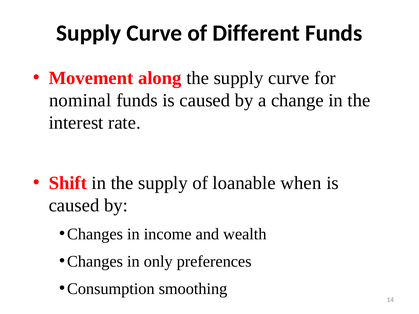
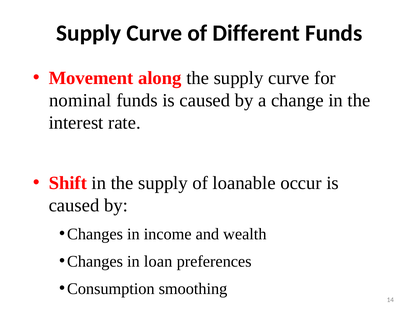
when: when -> occur (301, 183)
only: only -> loan (158, 262)
